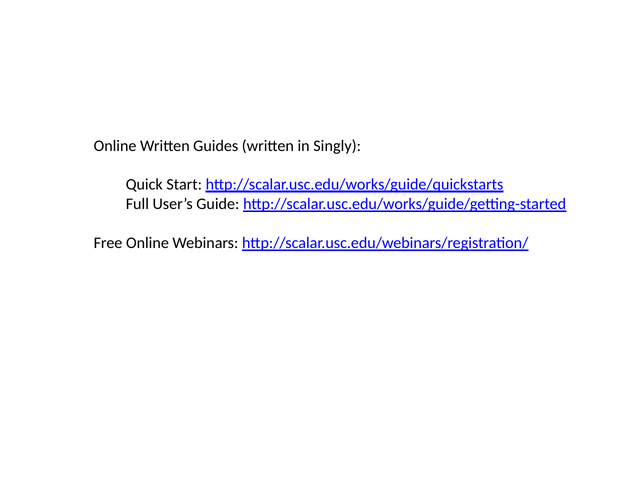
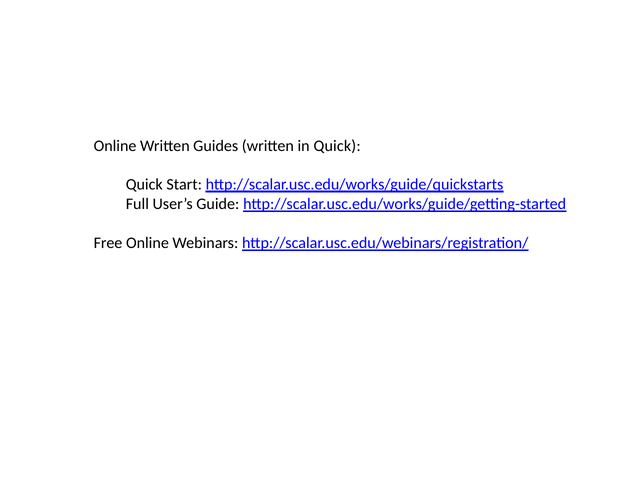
in Singly: Singly -> Quick (337, 146)
